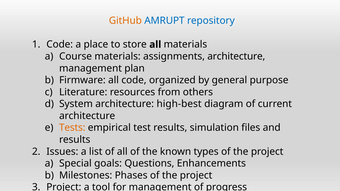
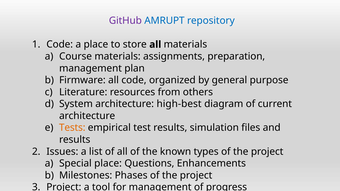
GitHub colour: orange -> purple (125, 21)
assignments architecture: architecture -> preparation (236, 56)
Special goals: goals -> place (108, 164)
